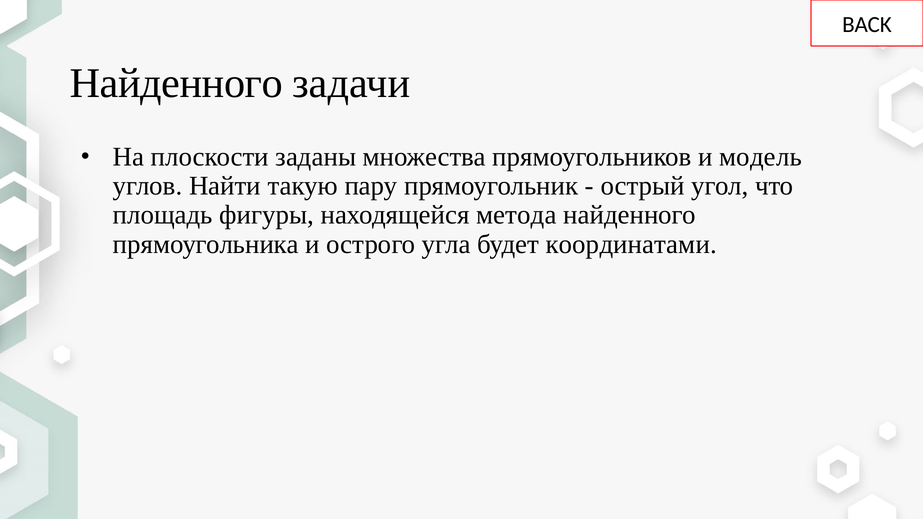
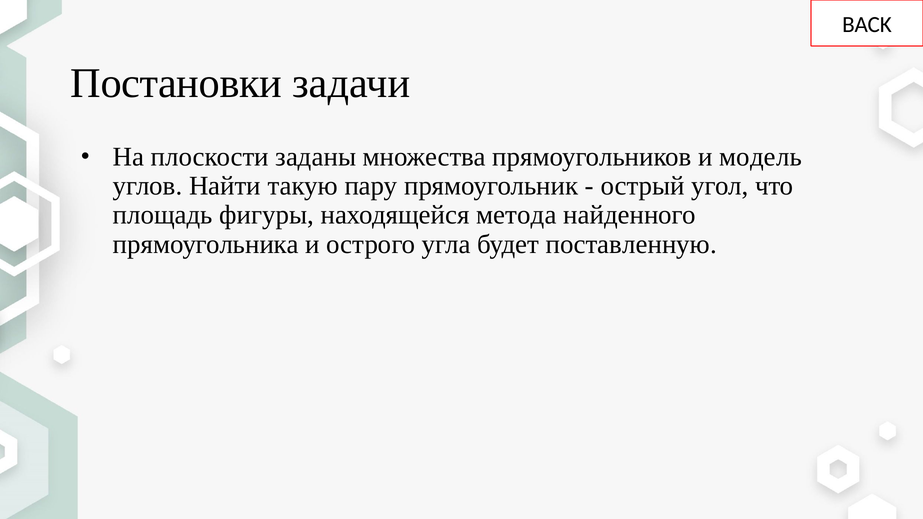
Найденного: Найденного -> Постановки (176, 83)
координатами: координатами -> поставленную (631, 244)
